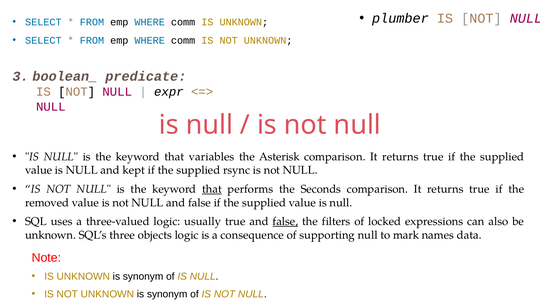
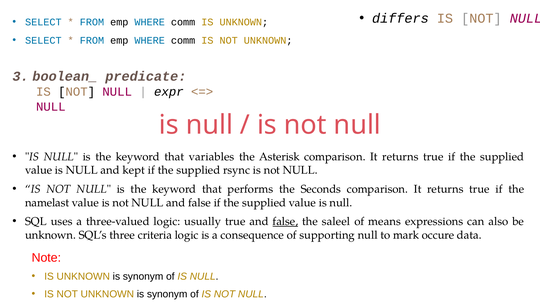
plumber: plumber -> differs (400, 18)
that underline: present -> none (212, 189)
removed: removed -> namelast (47, 202)
filters: filters -> saleel (336, 221)
locked: locked -> means (385, 221)
objects: objects -> criteria (155, 235)
names: names -> occure (438, 235)
